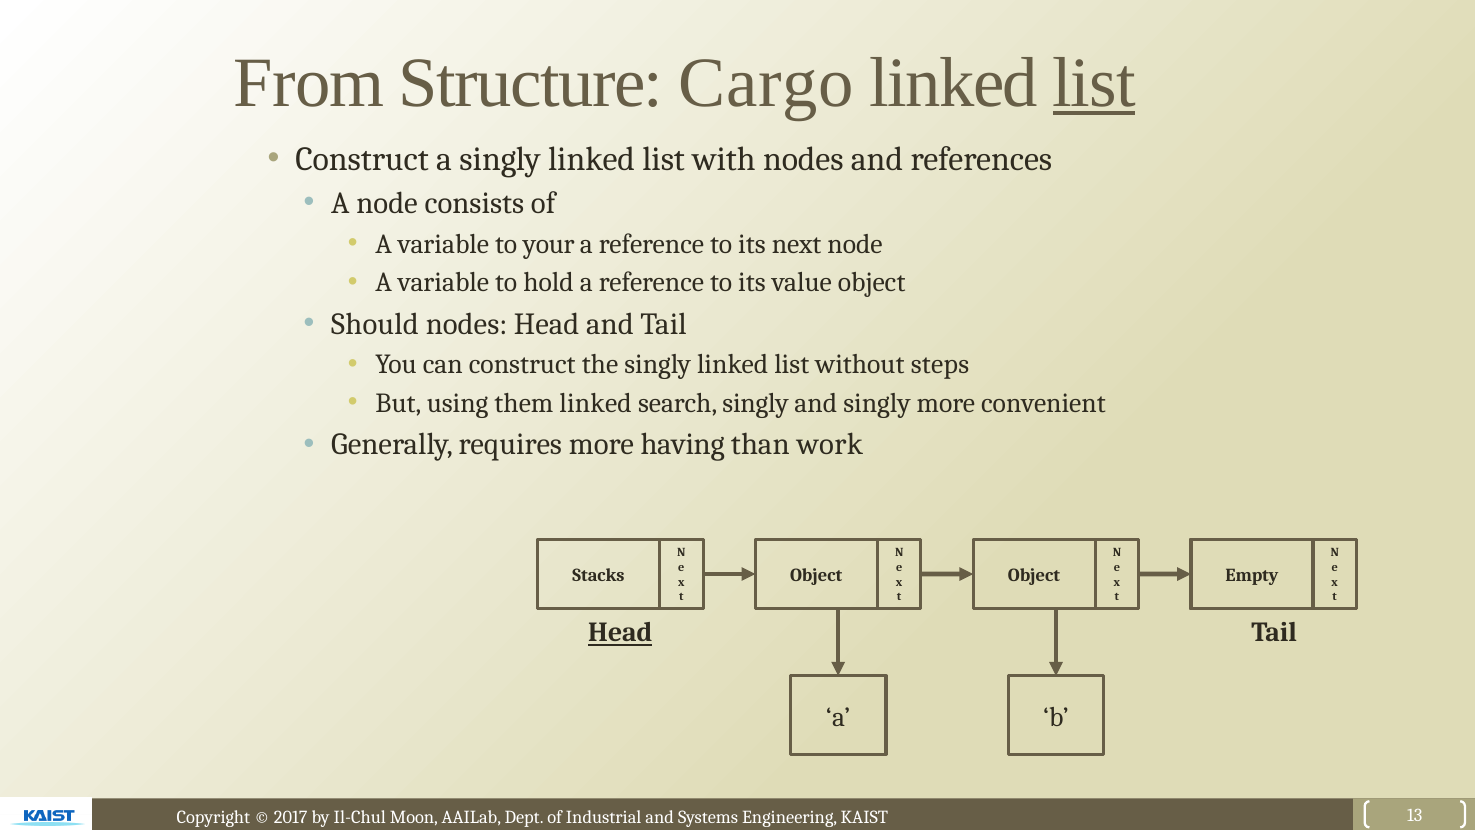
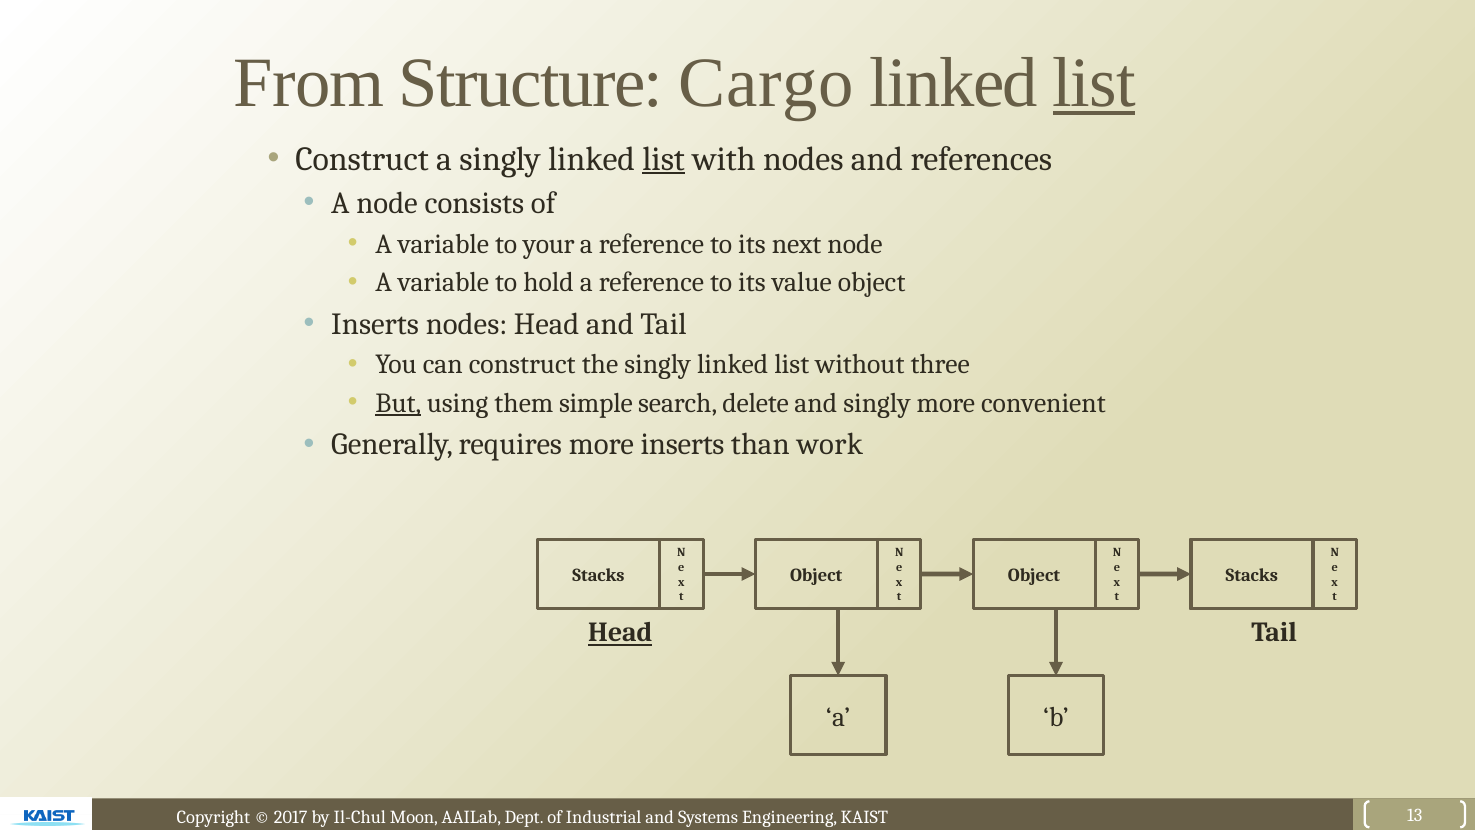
list underline: none -> present (664, 159)
Should: Should -> Inserts (375, 324)
steps: steps -> three (940, 364)
But underline: none -> present (398, 403)
them linked: linked -> simple (596, 403)
search singly: singly -> delete (756, 403)
more having: having -> inserts (683, 445)
Empty: Empty -> Stacks (1252, 575)
